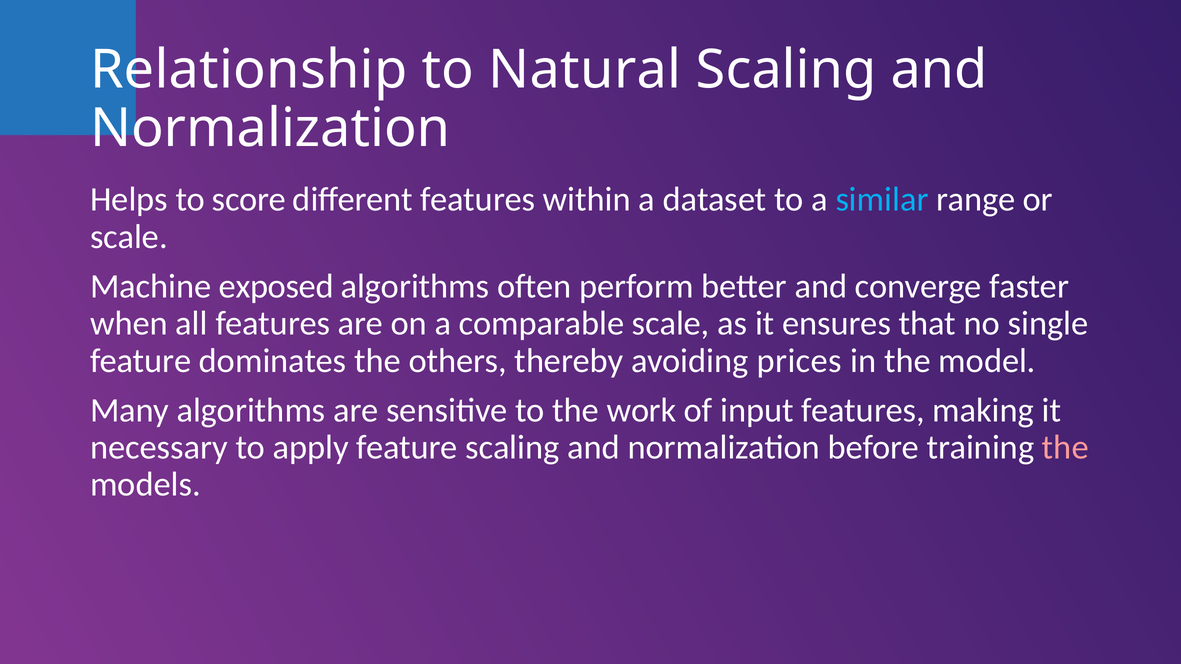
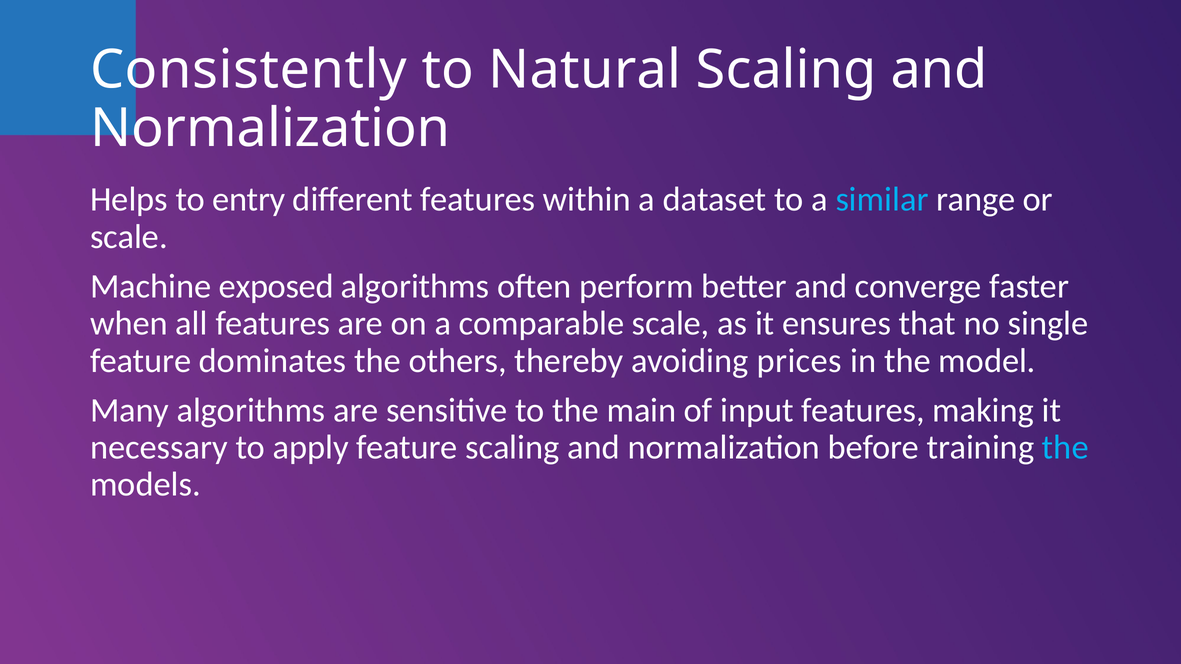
Relationship: Relationship -> Consistently (249, 70)
score: score -> entry (249, 200)
work: work -> main (642, 410)
the colour: pink -> light blue (1065, 448)
